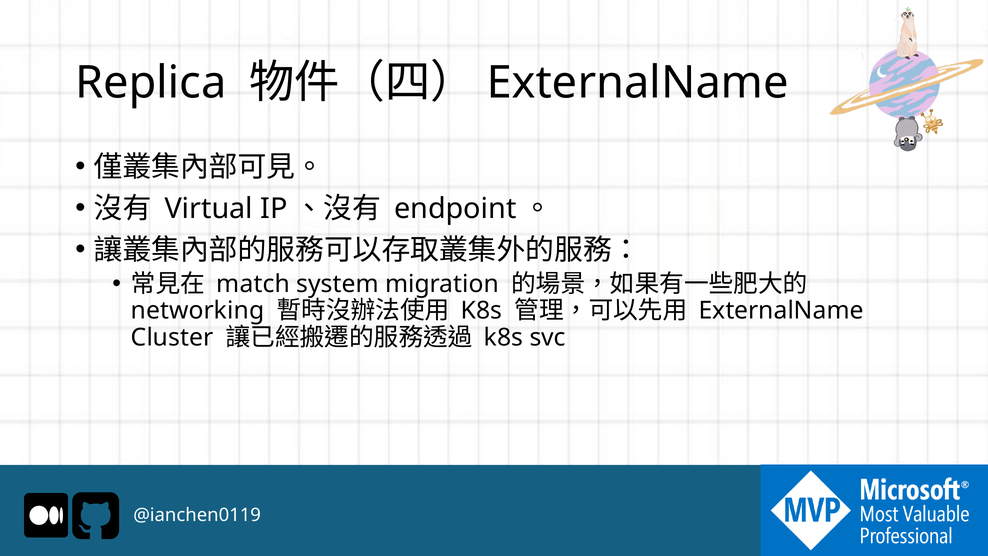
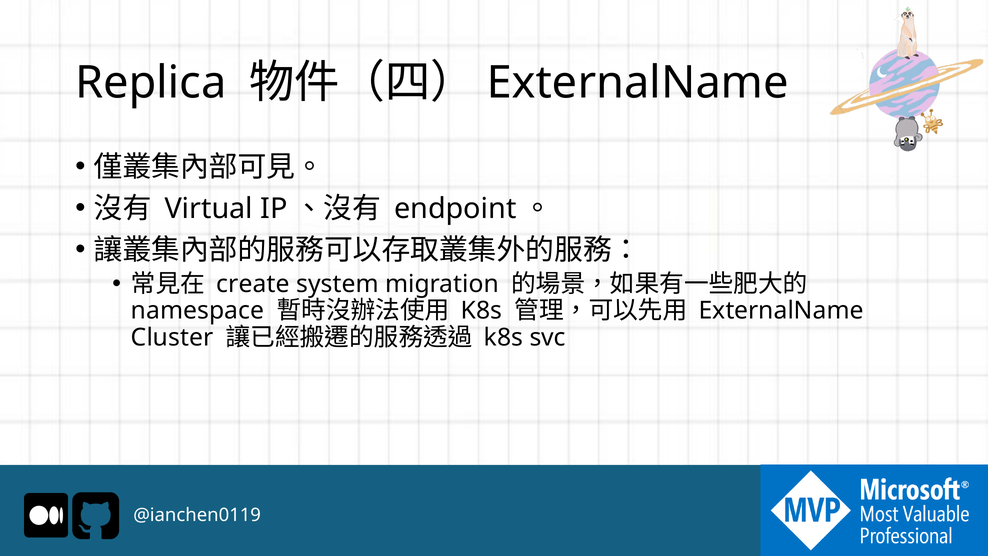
match: match -> create (253, 284)
networking: networking -> namespace (198, 311)
